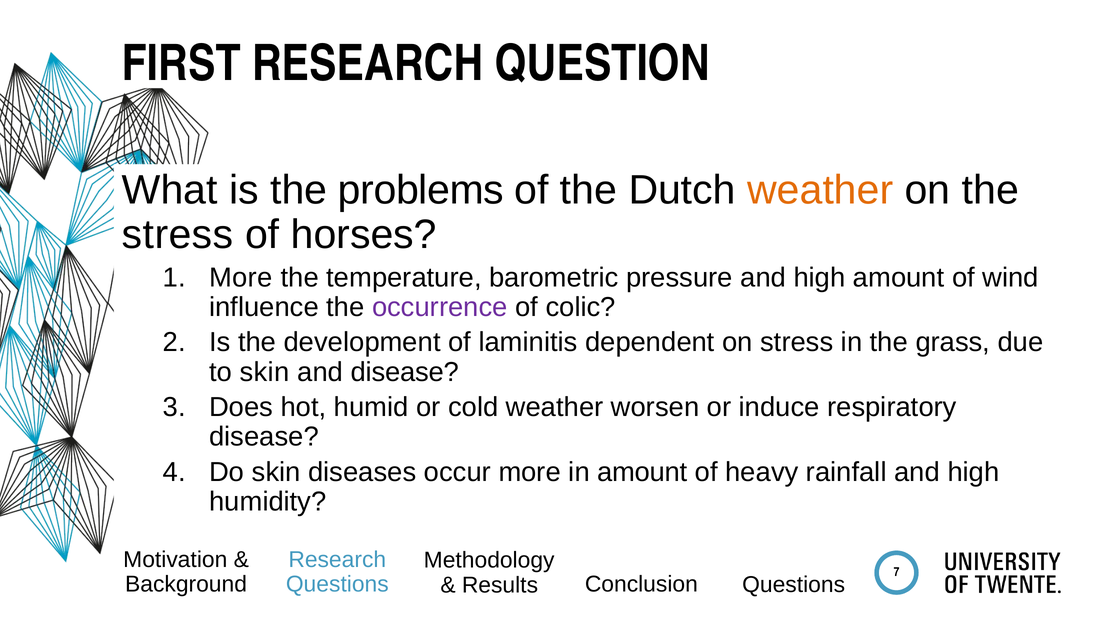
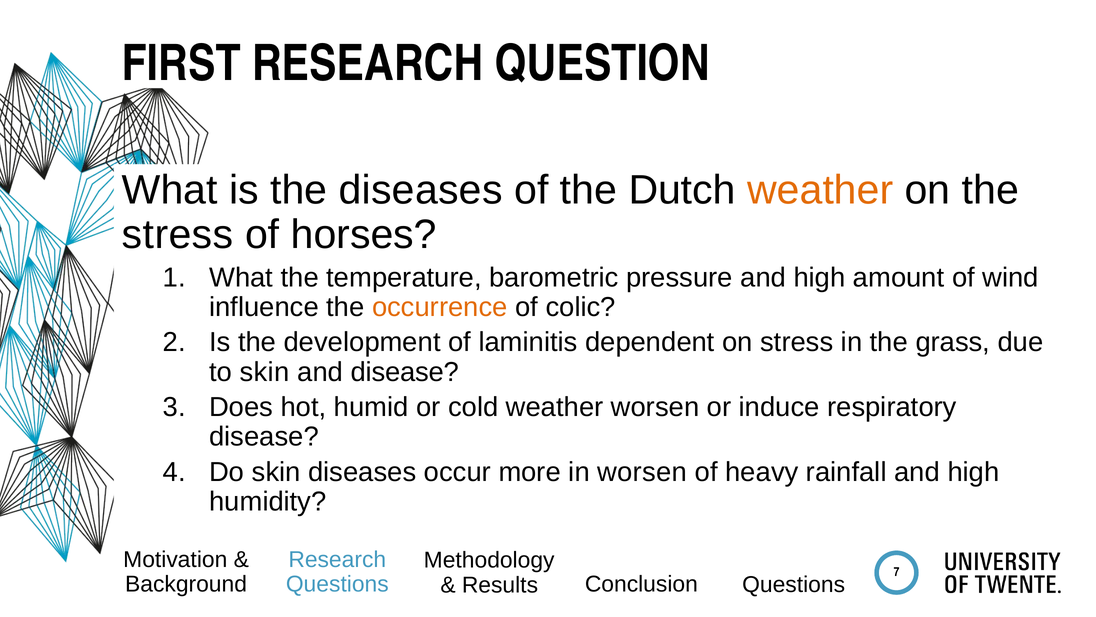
the problems: problems -> diseases (421, 190)
More: More -> What (241, 277)
occurrence colour: purple -> orange (440, 307)
in amount: amount -> worsen (642, 472)
